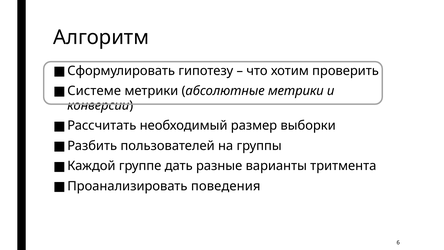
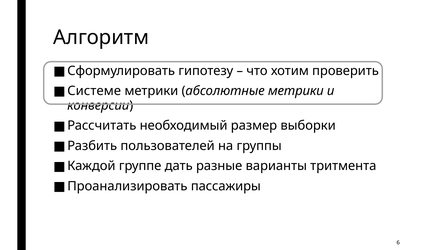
поведения: поведения -> пассажиры (226, 186)
